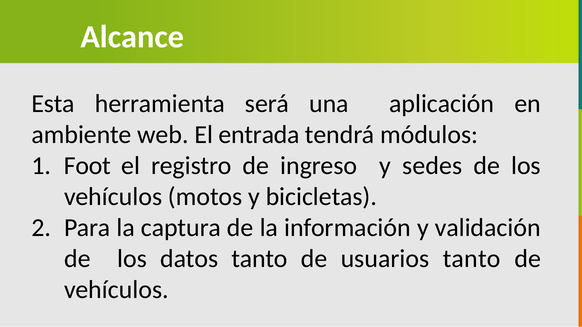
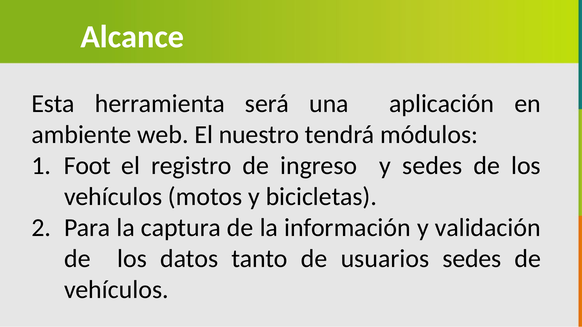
entrada: entrada -> nuestro (259, 135)
usuarios tanto: tanto -> sedes (472, 259)
